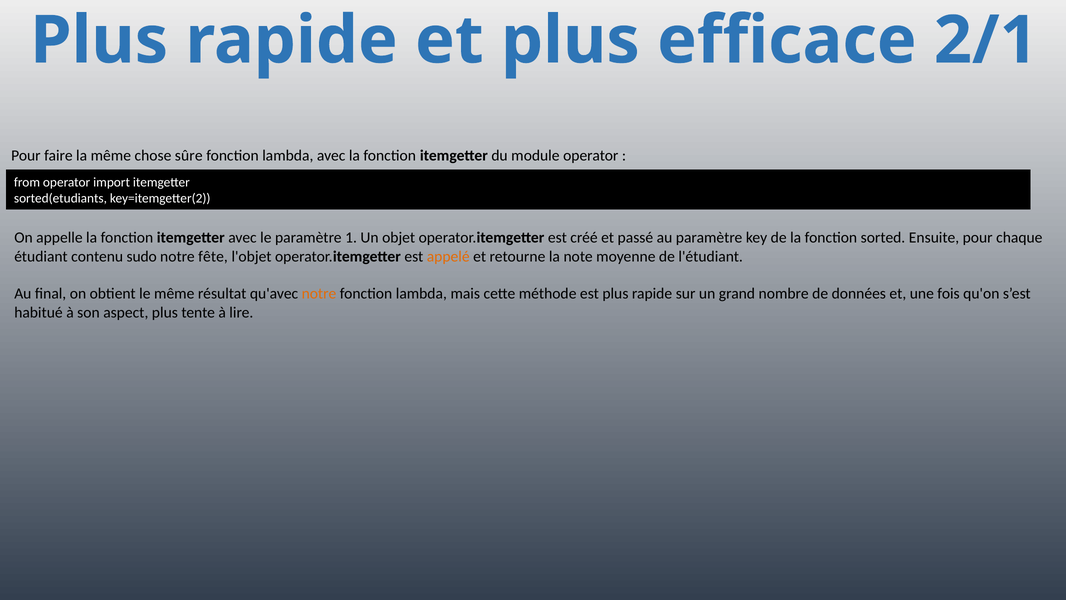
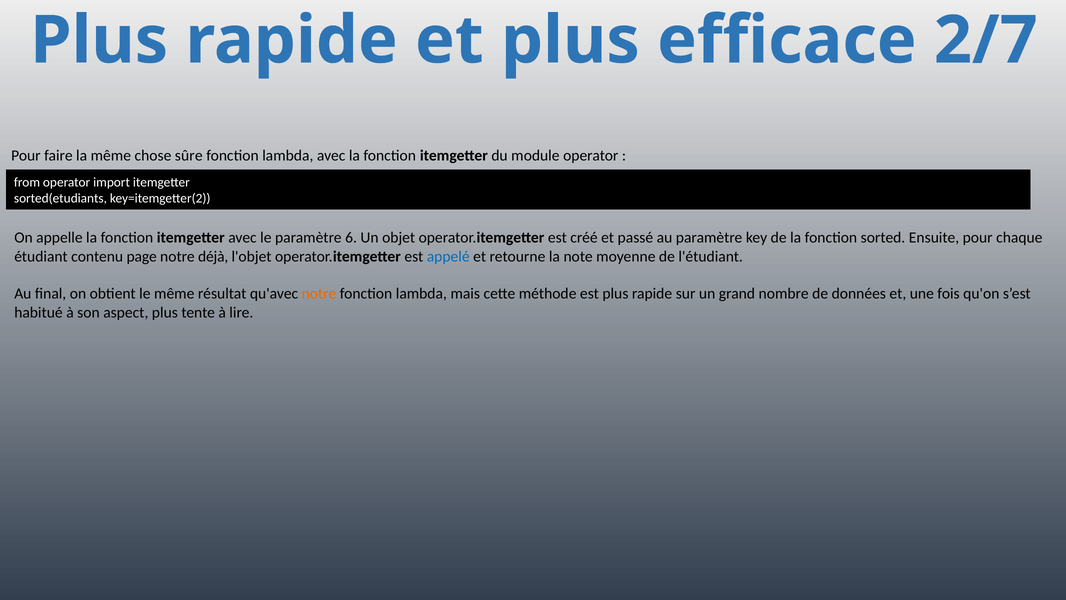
2/1: 2/1 -> 2/7 (986, 40)
1: 1 -> 6 (351, 238)
sudo: sudo -> page (142, 256)
fête: fête -> déjà (213, 256)
appelé colour: orange -> blue (448, 256)
